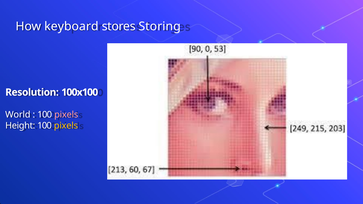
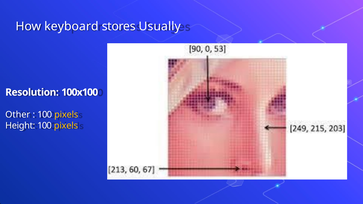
Storing: Storing -> Usually (160, 26)
World: World -> Other (18, 115)
pixels colour: pink -> yellow (66, 115)
